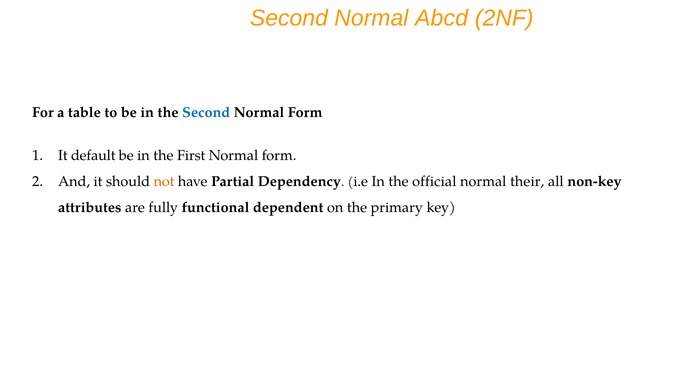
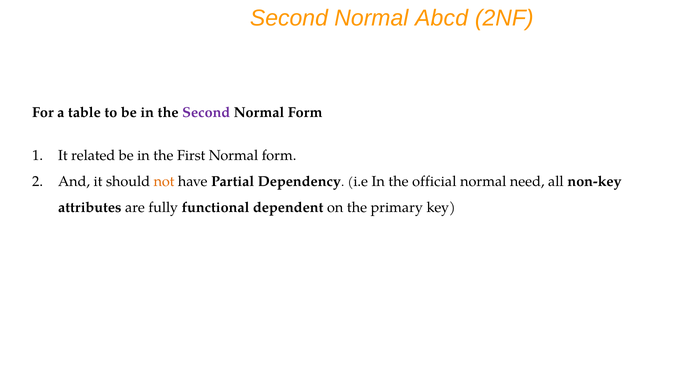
Second colour: blue -> purple (206, 113)
default: default -> related (93, 156)
their: their -> need (527, 182)
